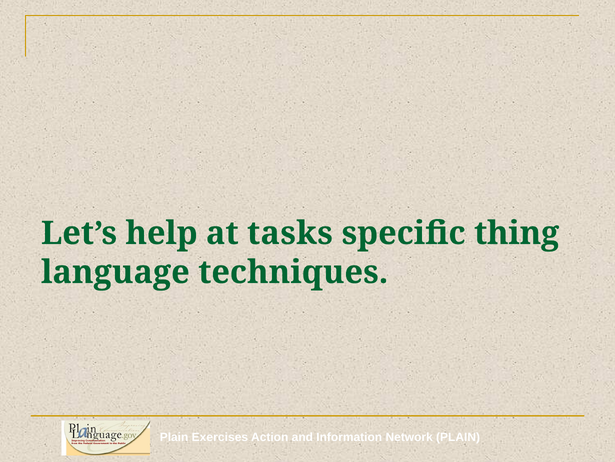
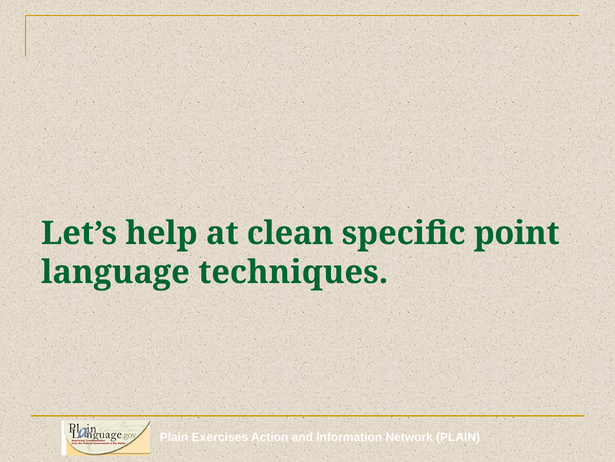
tasks: tasks -> clean (290, 233)
thing: thing -> point (517, 233)
